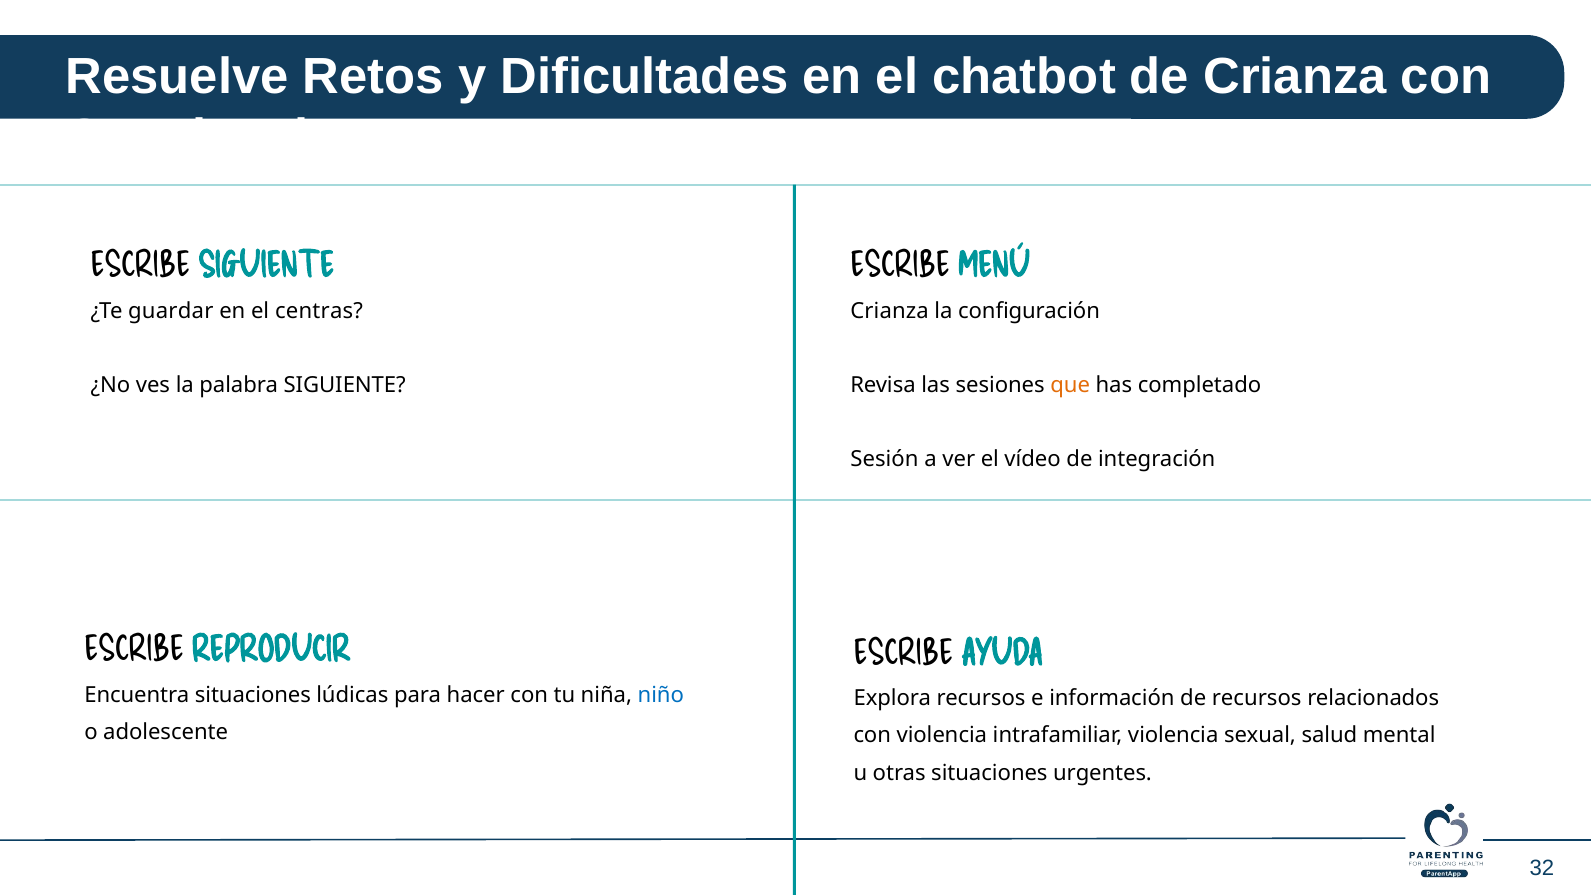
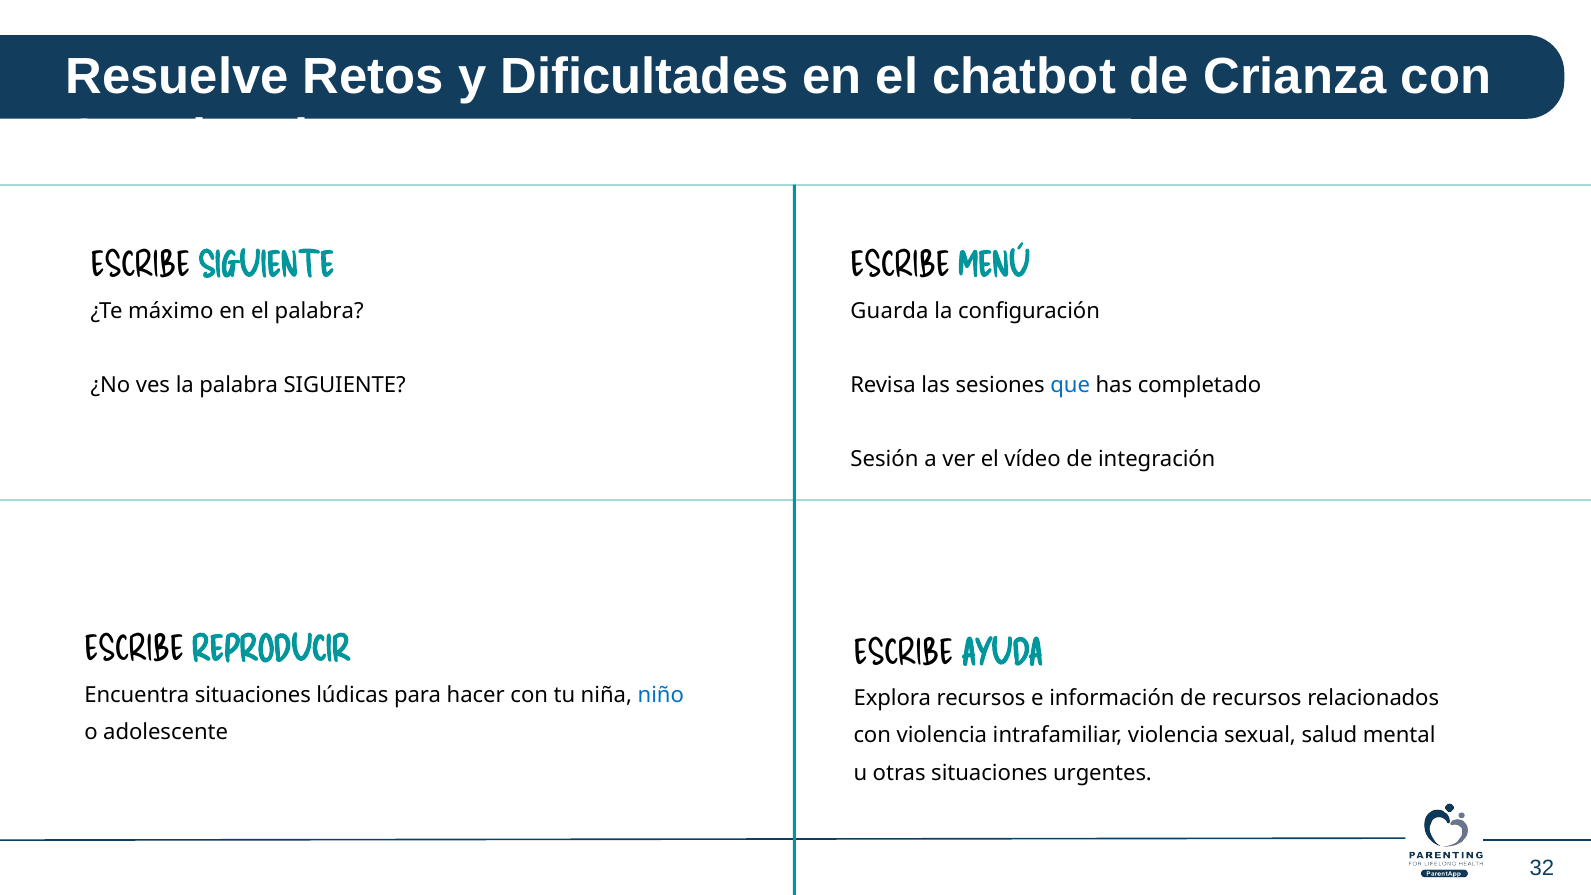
guardar: guardar -> máximo (171, 311)
el centras: centras -> palabra (319, 311)
Crianza: Crianza -> Guarda (889, 311)
que colour: orange -> blue (1070, 385)
